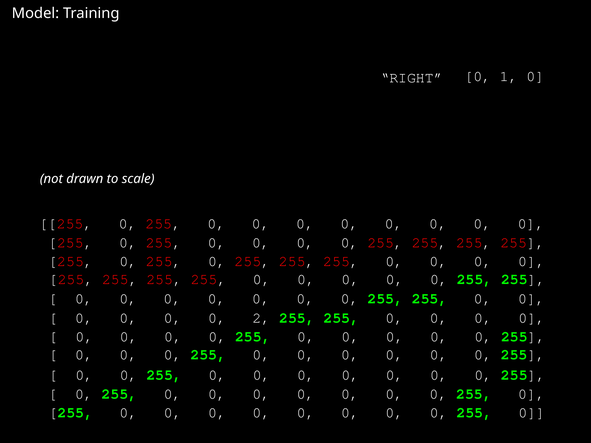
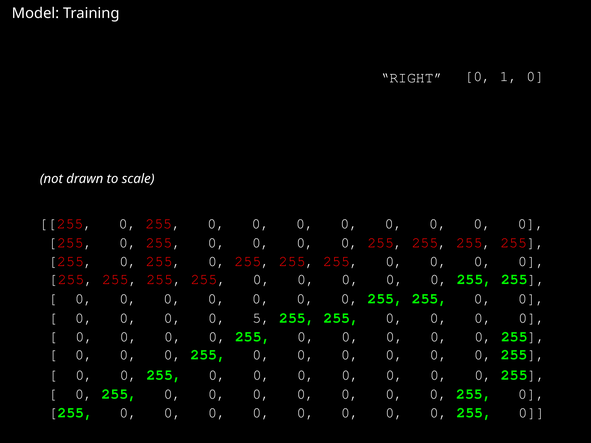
2: 2 -> 5 (261, 318)
